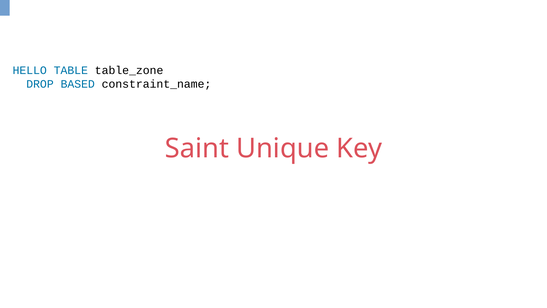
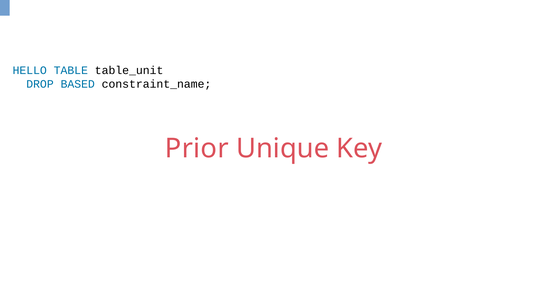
table_zone: table_zone -> table_unit (129, 70)
Saint: Saint -> Prior (197, 148)
